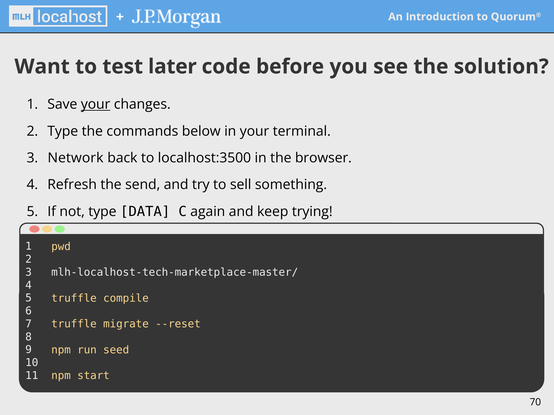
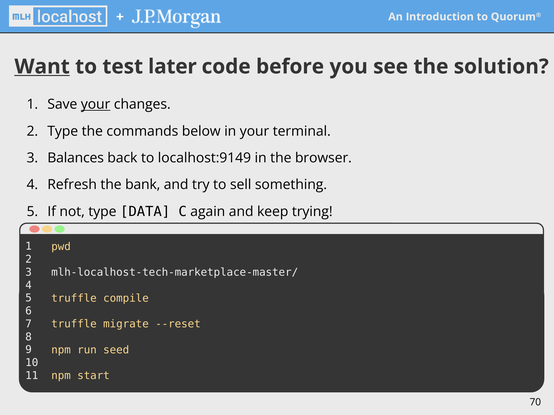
Want underline: none -> present (42, 67)
Network: Network -> Balances (76, 158)
localhost:3500: localhost:3500 -> localhost:9149 (204, 158)
send: send -> bank (143, 185)
